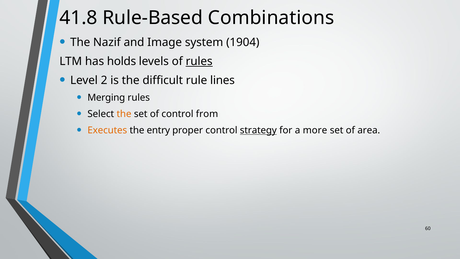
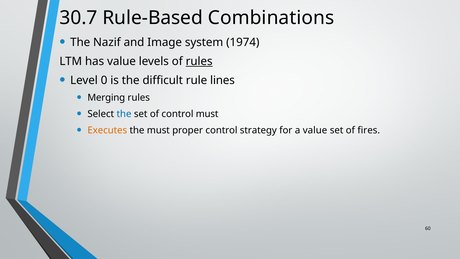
41.8: 41.8 -> 30.7 (78, 18)
1904: 1904 -> 1974 (243, 42)
has holds: holds -> value (121, 61)
2: 2 -> 0 (104, 80)
the colour: orange -> blue (124, 114)
control from: from -> must (207, 114)
the entry: entry -> must (158, 130)
strategy underline: present -> none (258, 130)
a more: more -> value (315, 130)
area: area -> fires (369, 130)
